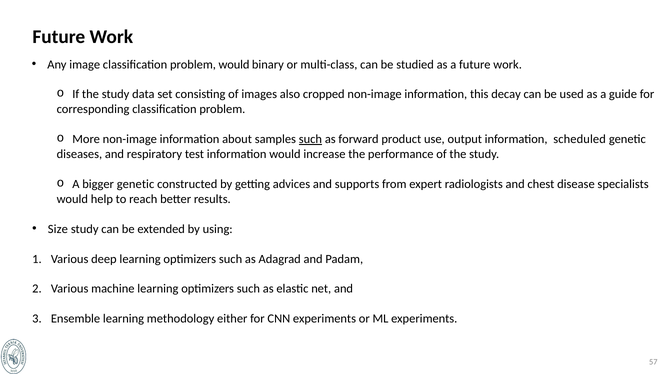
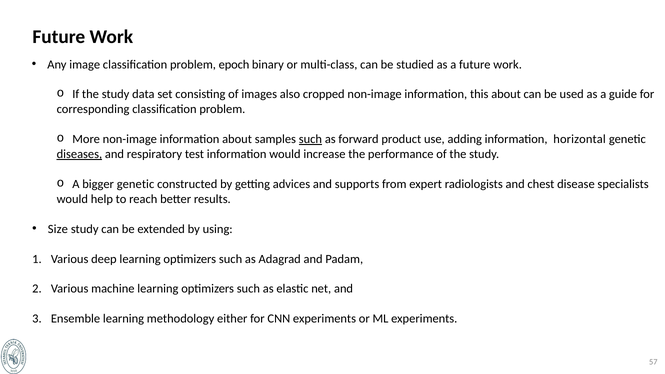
problem would: would -> epoch (234, 64)
this decay: decay -> about (506, 94)
output: output -> adding (465, 139)
scheduled: scheduled -> horizontal (580, 139)
diseases underline: none -> present (79, 154)
